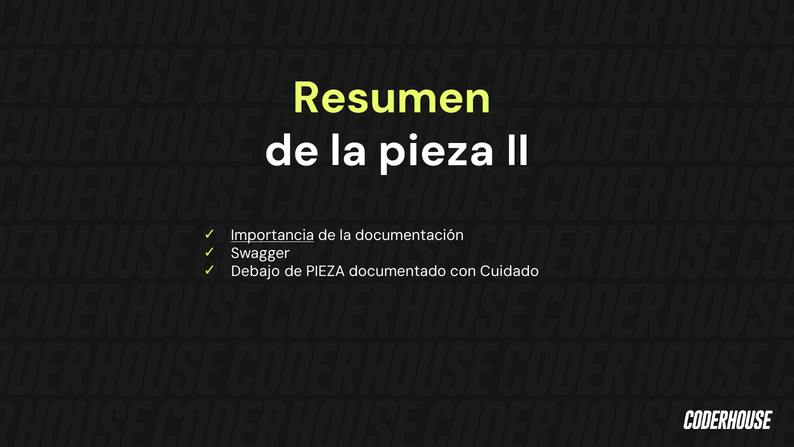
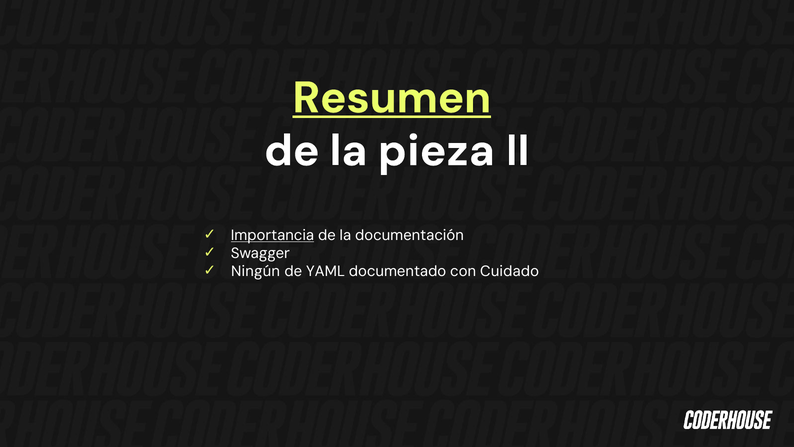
Resumen underline: none -> present (392, 98)
Debajo: Debajo -> Ningún (256, 271)
de PIEZA: PIEZA -> YAML (325, 271)
